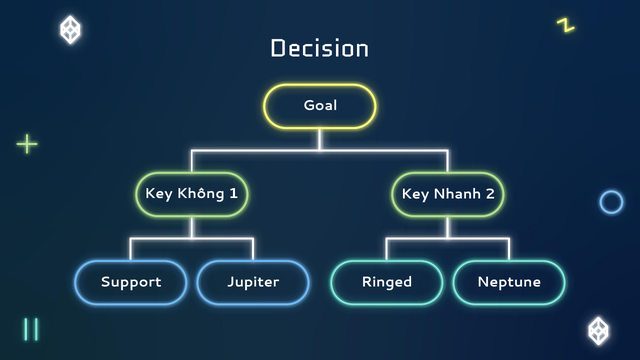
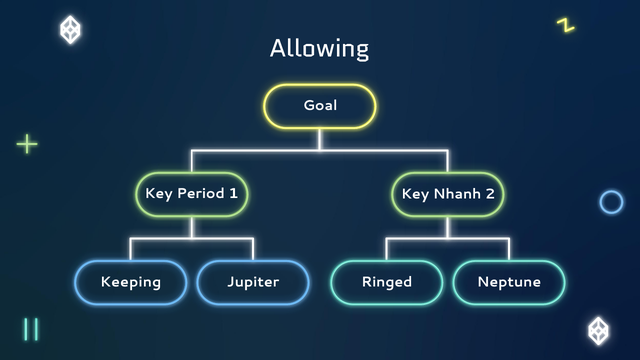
Decision: Decision -> Allowing (320, 49)
Không: Không -> Period (201, 194)
Support: Support -> Keeping (131, 282)
